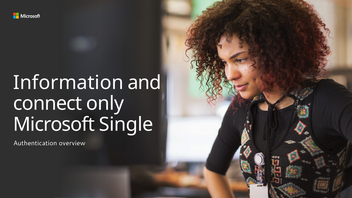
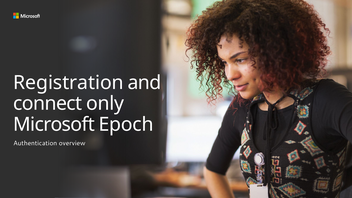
Information: Information -> Registration (68, 83)
Single: Single -> Epoch (126, 125)
